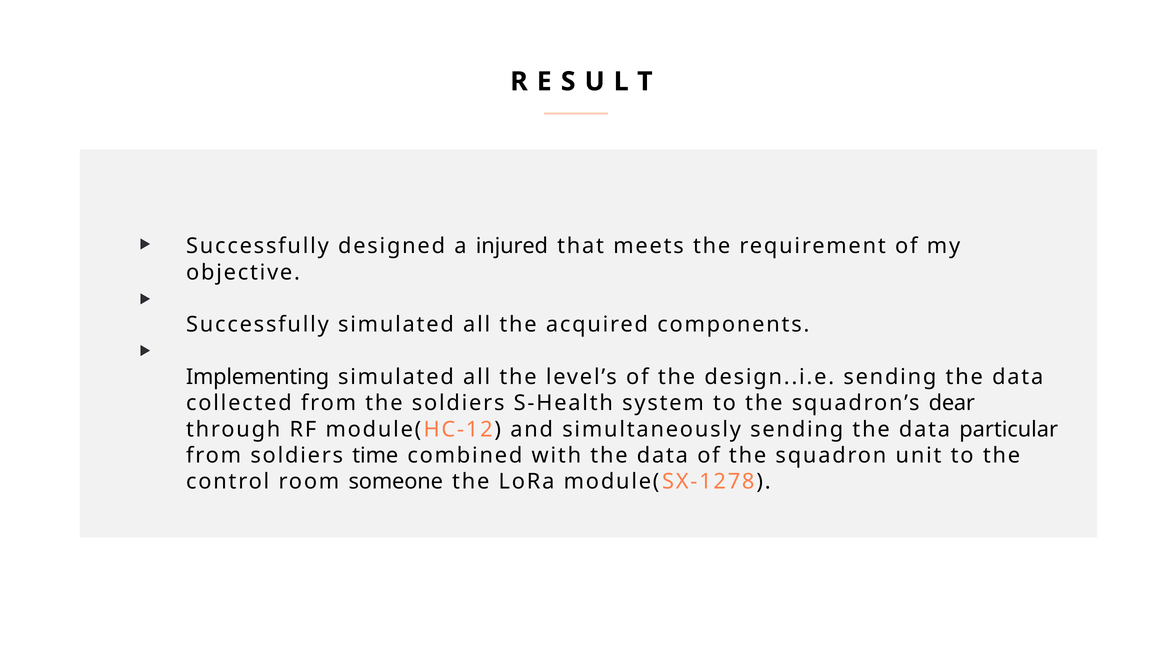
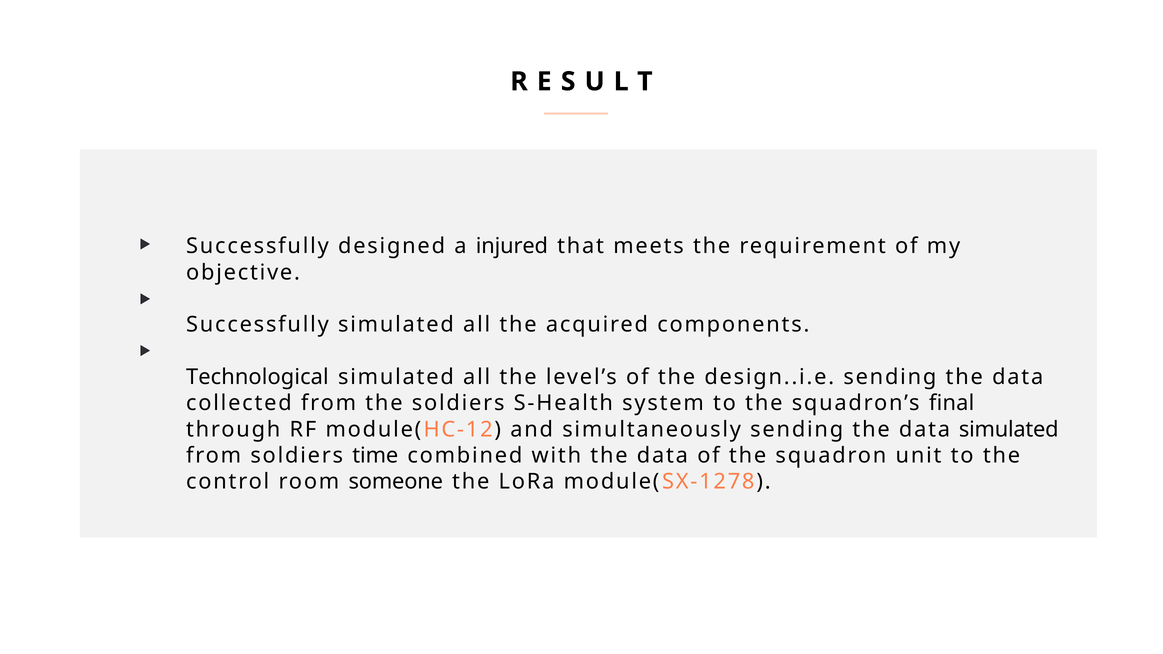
Implementing: Implementing -> Technological (257, 377)
dear: dear -> final (952, 403)
data particular: particular -> simulated (1009, 430)
